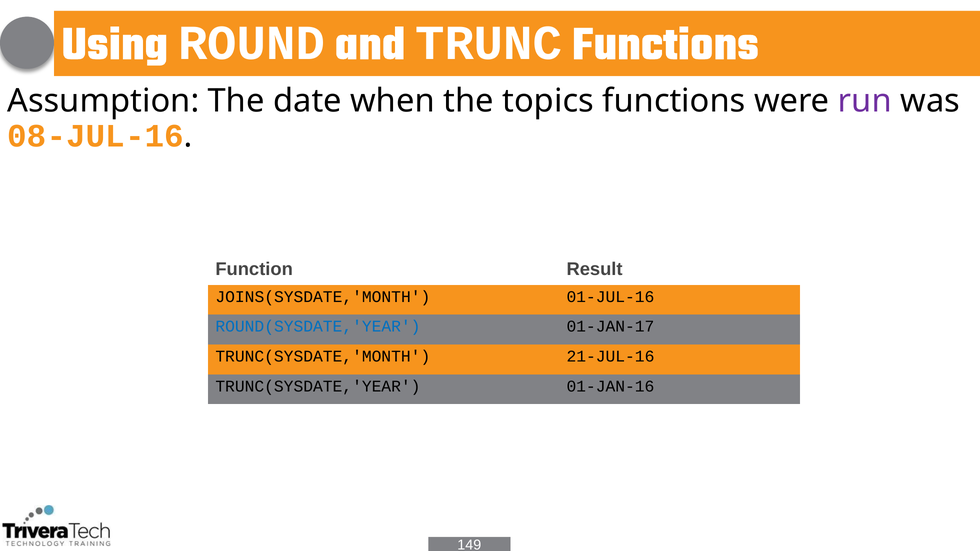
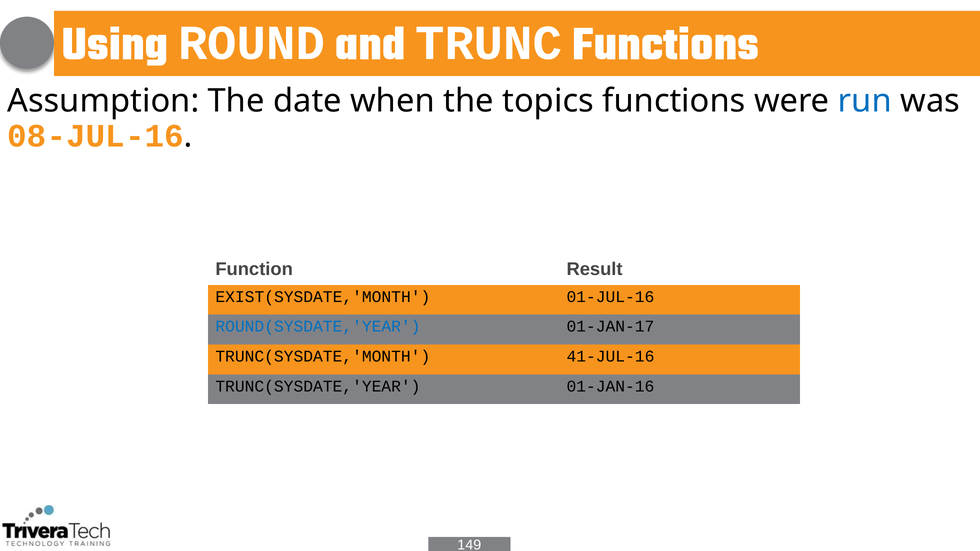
run colour: purple -> blue (865, 101)
JOINS(SYSDATE,'MONTH: JOINS(SYSDATE,'MONTH -> EXIST(SYSDATE,'MONTH (323, 297)
21-JUL-16: 21-JUL-16 -> 41-JUL-16 (610, 357)
